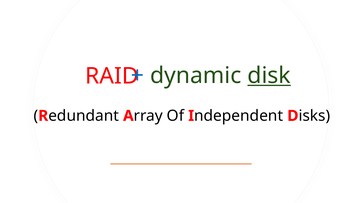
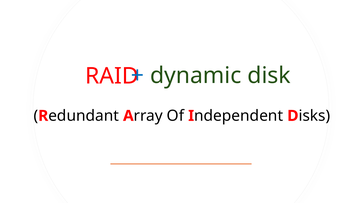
disk underline: present -> none (269, 76)
